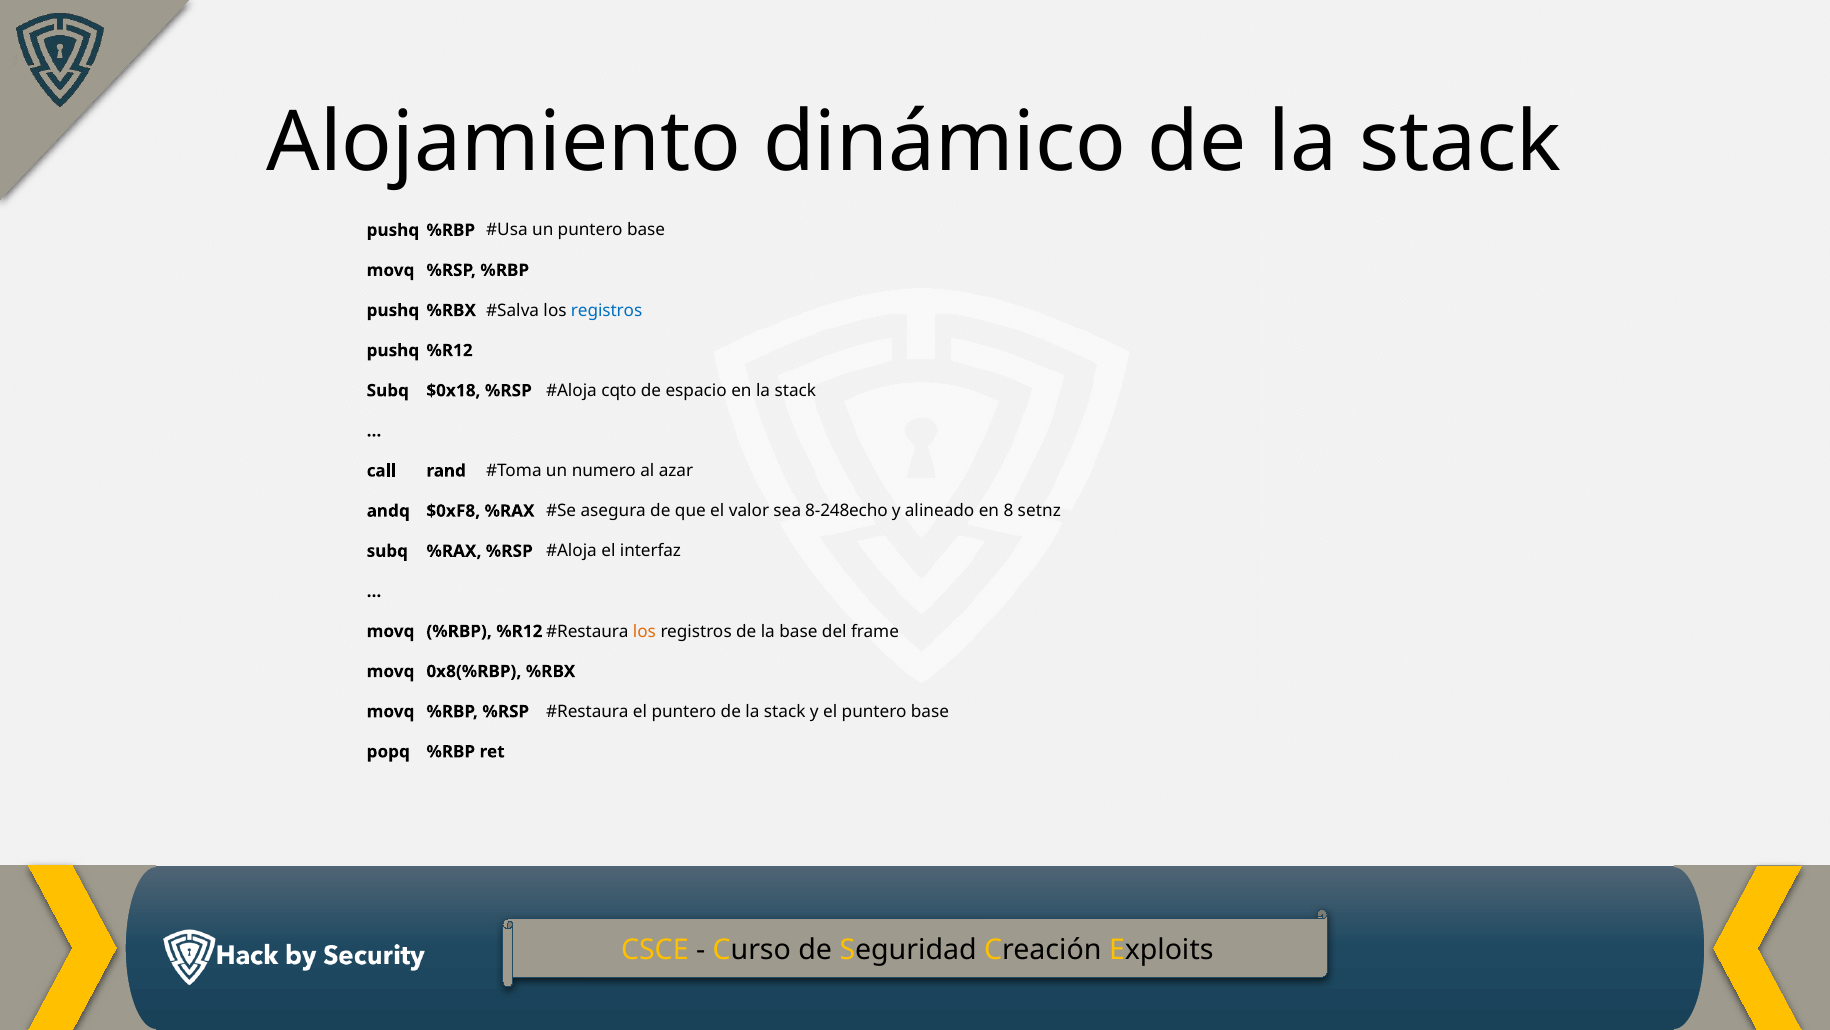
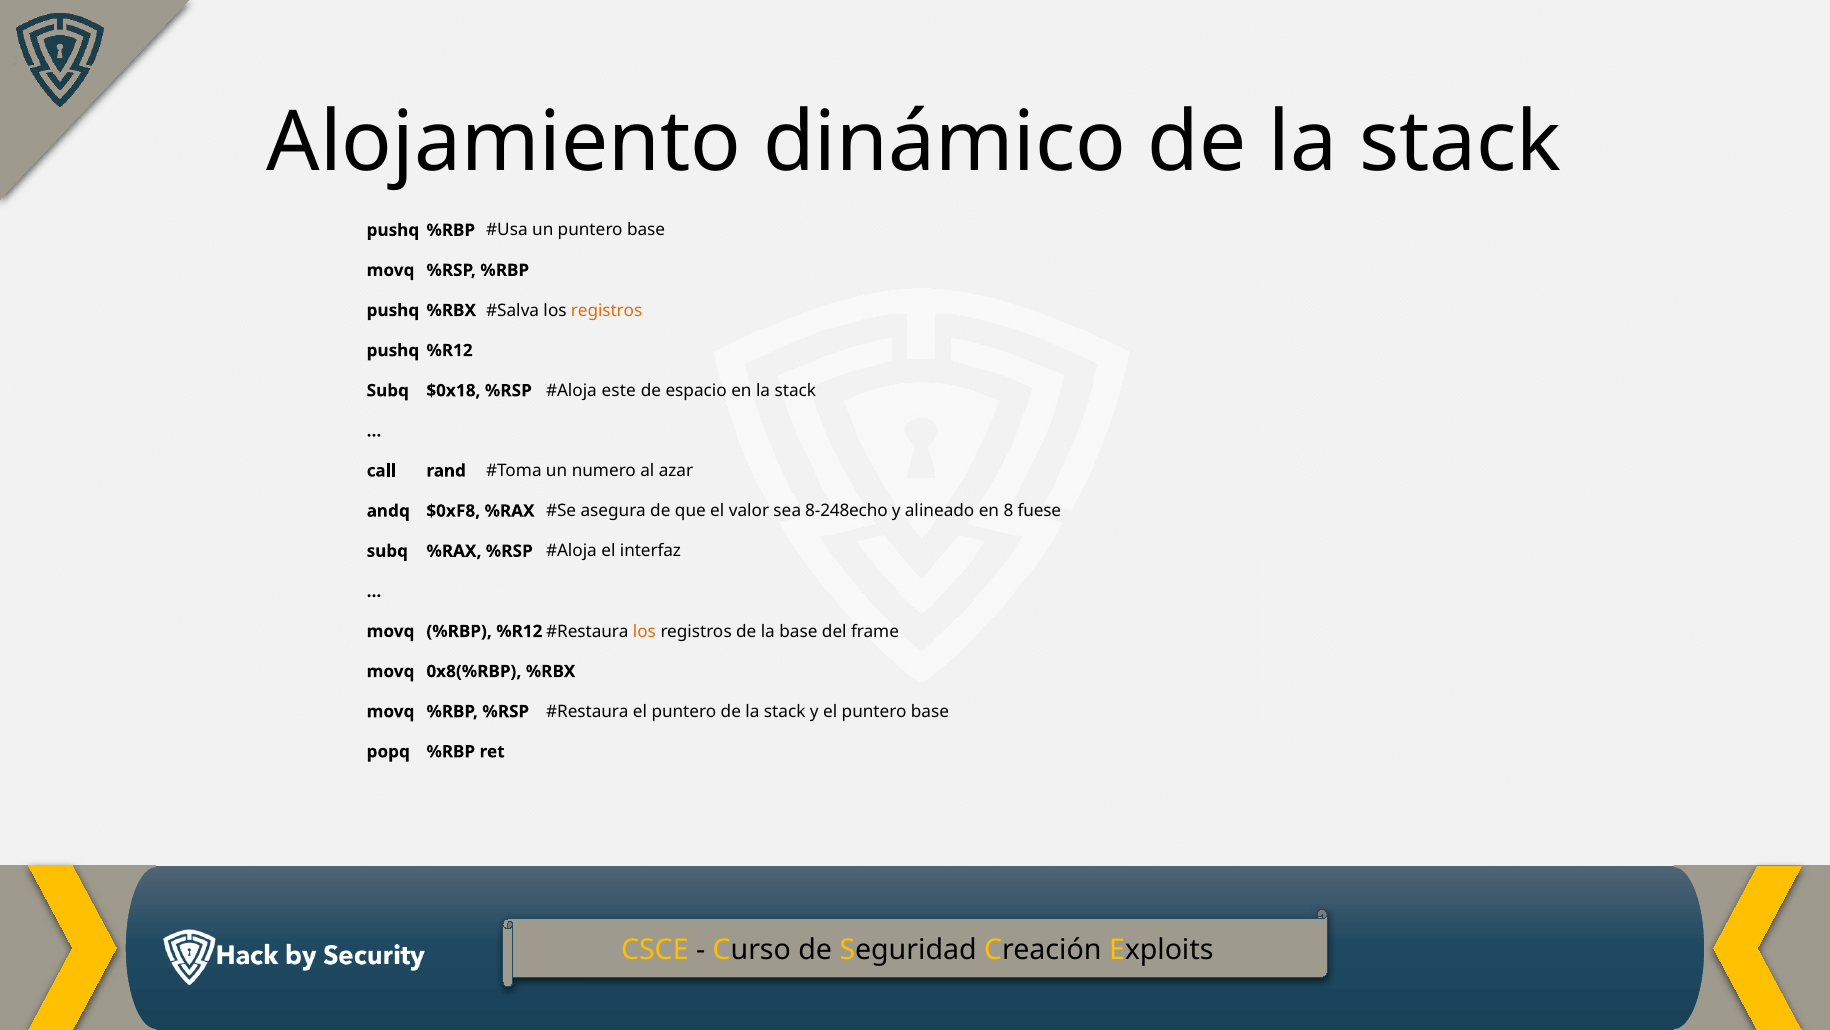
registros colour: blue -> orange (607, 310)
cqto: cqto -> este (619, 390)
setnz: setnz -> fuese (1039, 511)
